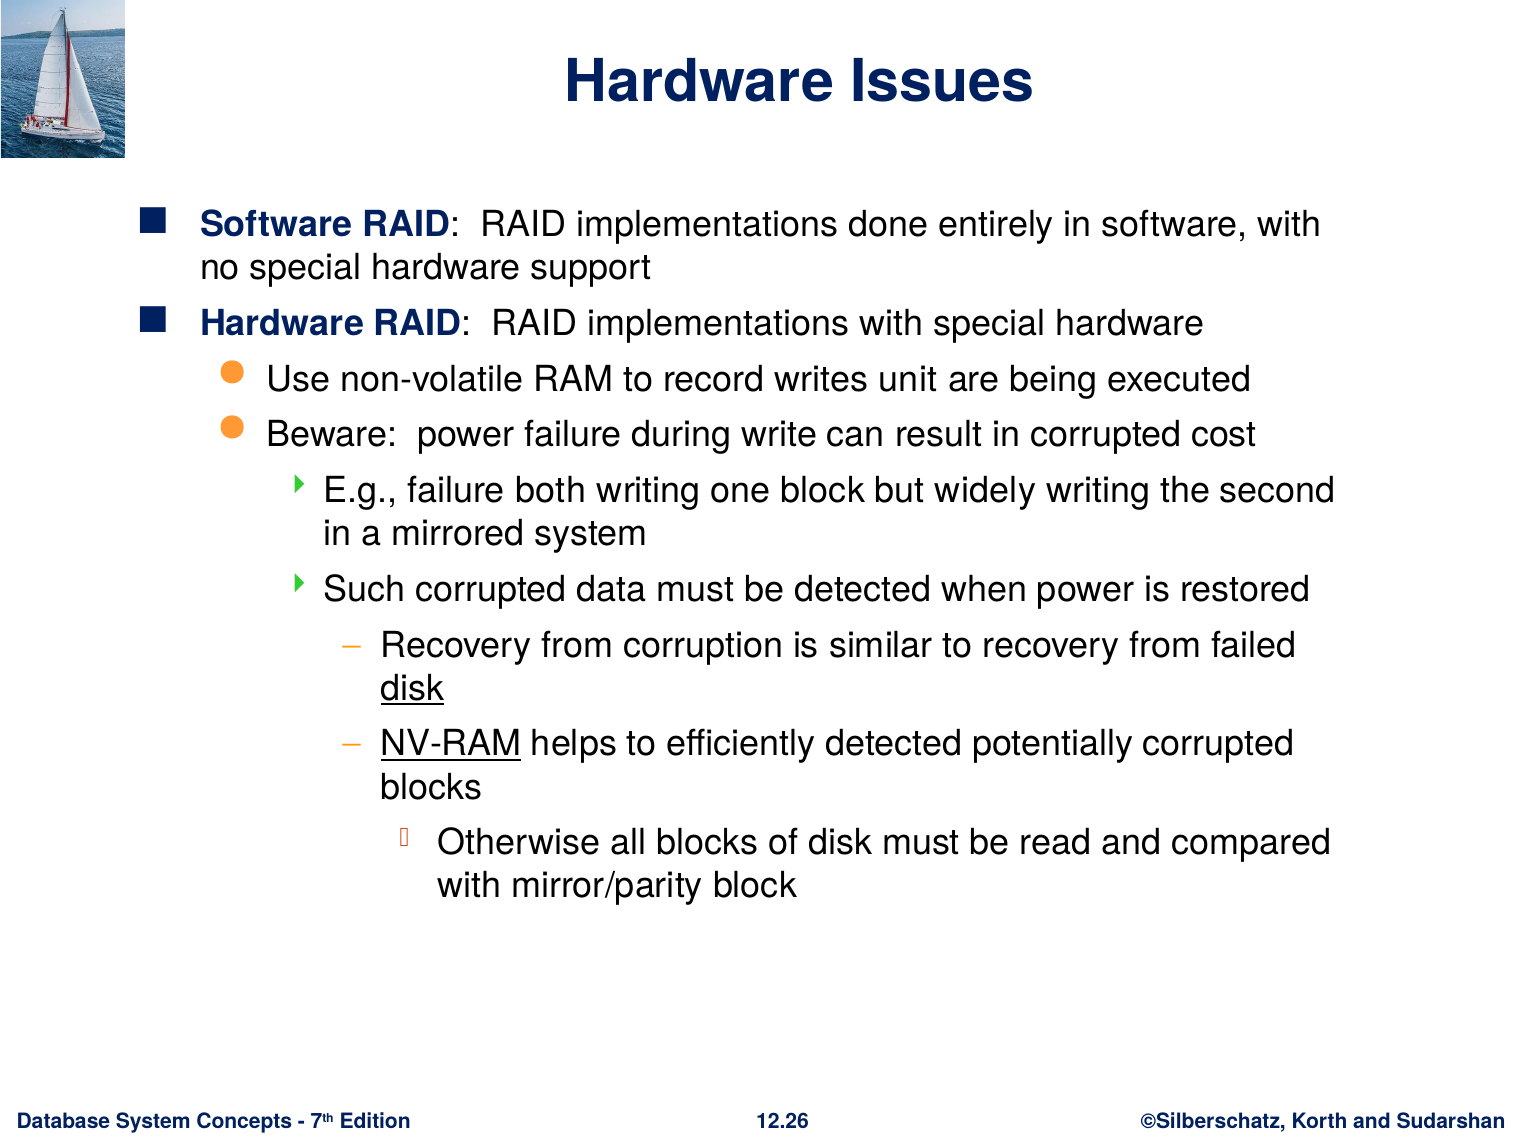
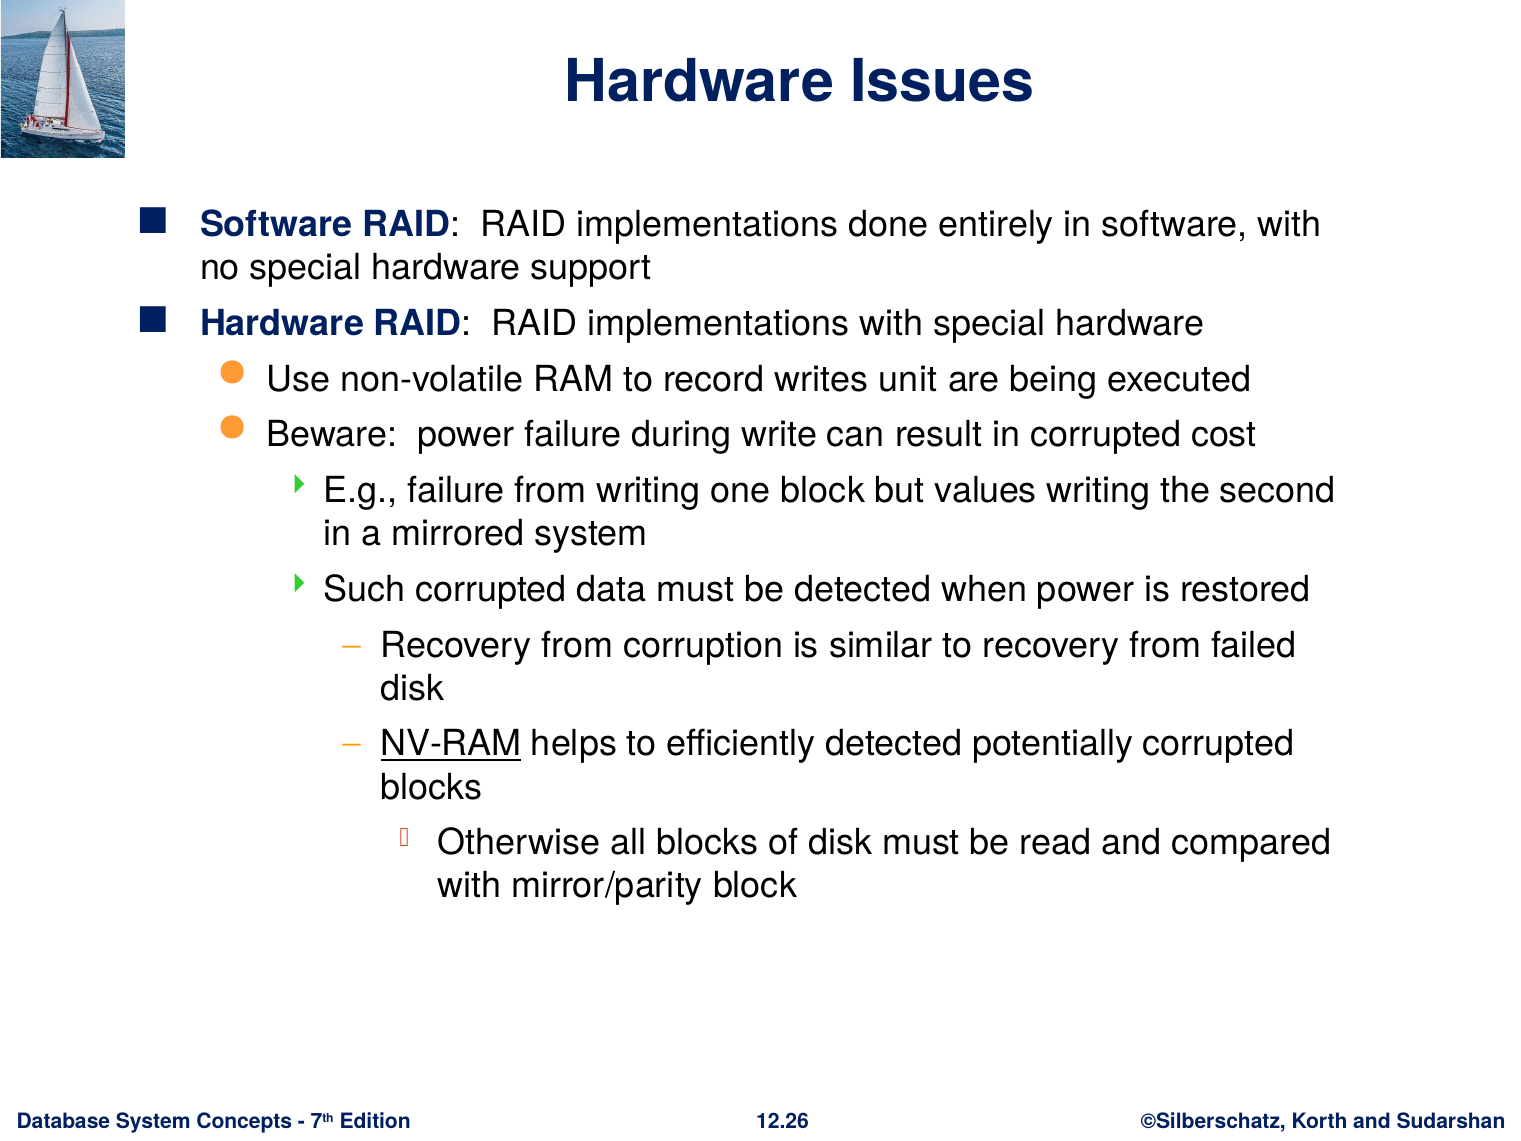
failure both: both -> from (551, 491)
widely: widely -> values (986, 491)
disk underline: present -> none (413, 688)
